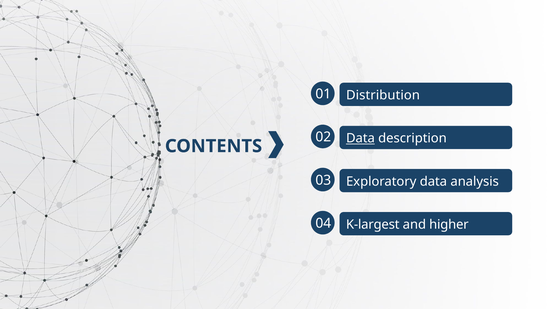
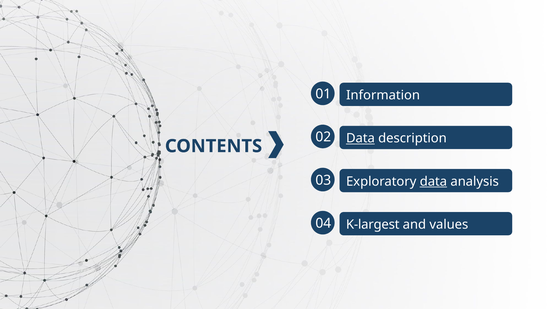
Distribution: Distribution -> Information (383, 95)
data underline: none -> present (433, 182)
higher: higher -> values (449, 225)
